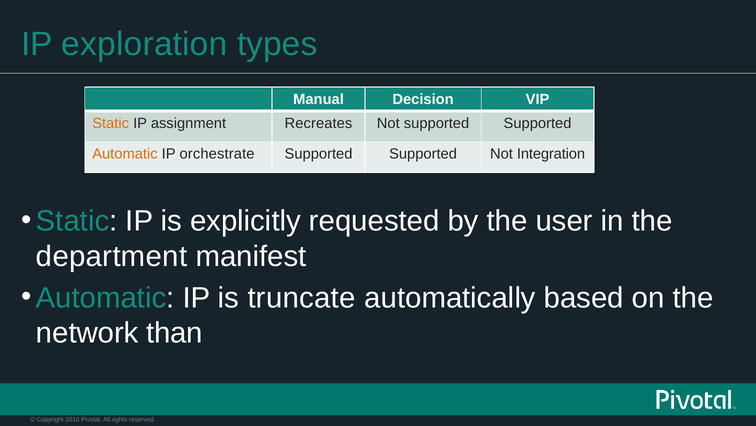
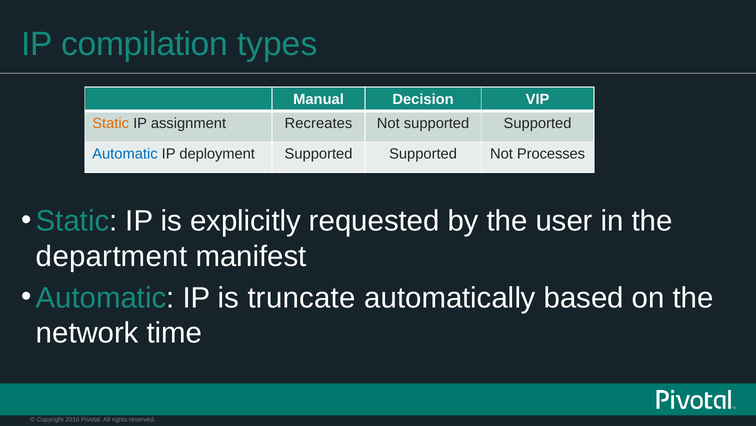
exploration: exploration -> compilation (145, 44)
Automatic colour: orange -> blue (125, 154)
orchestrate: orchestrate -> deployment (217, 154)
Integration: Integration -> Processes (551, 154)
than: than -> time (174, 333)
